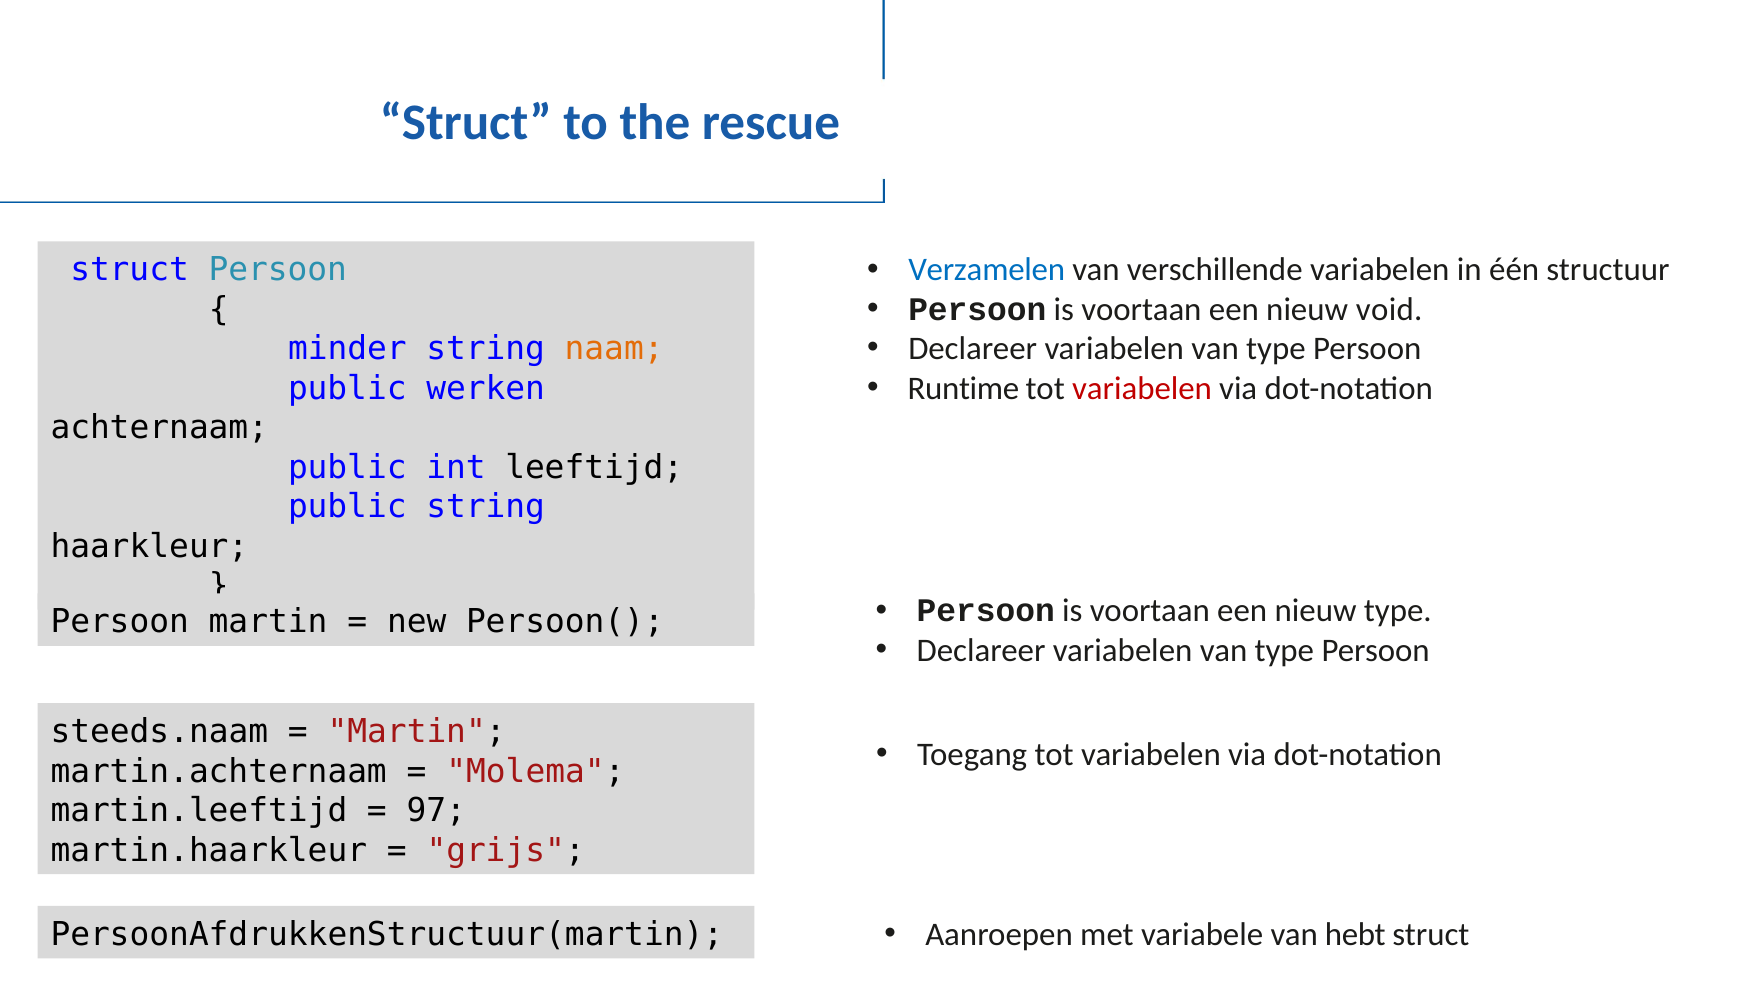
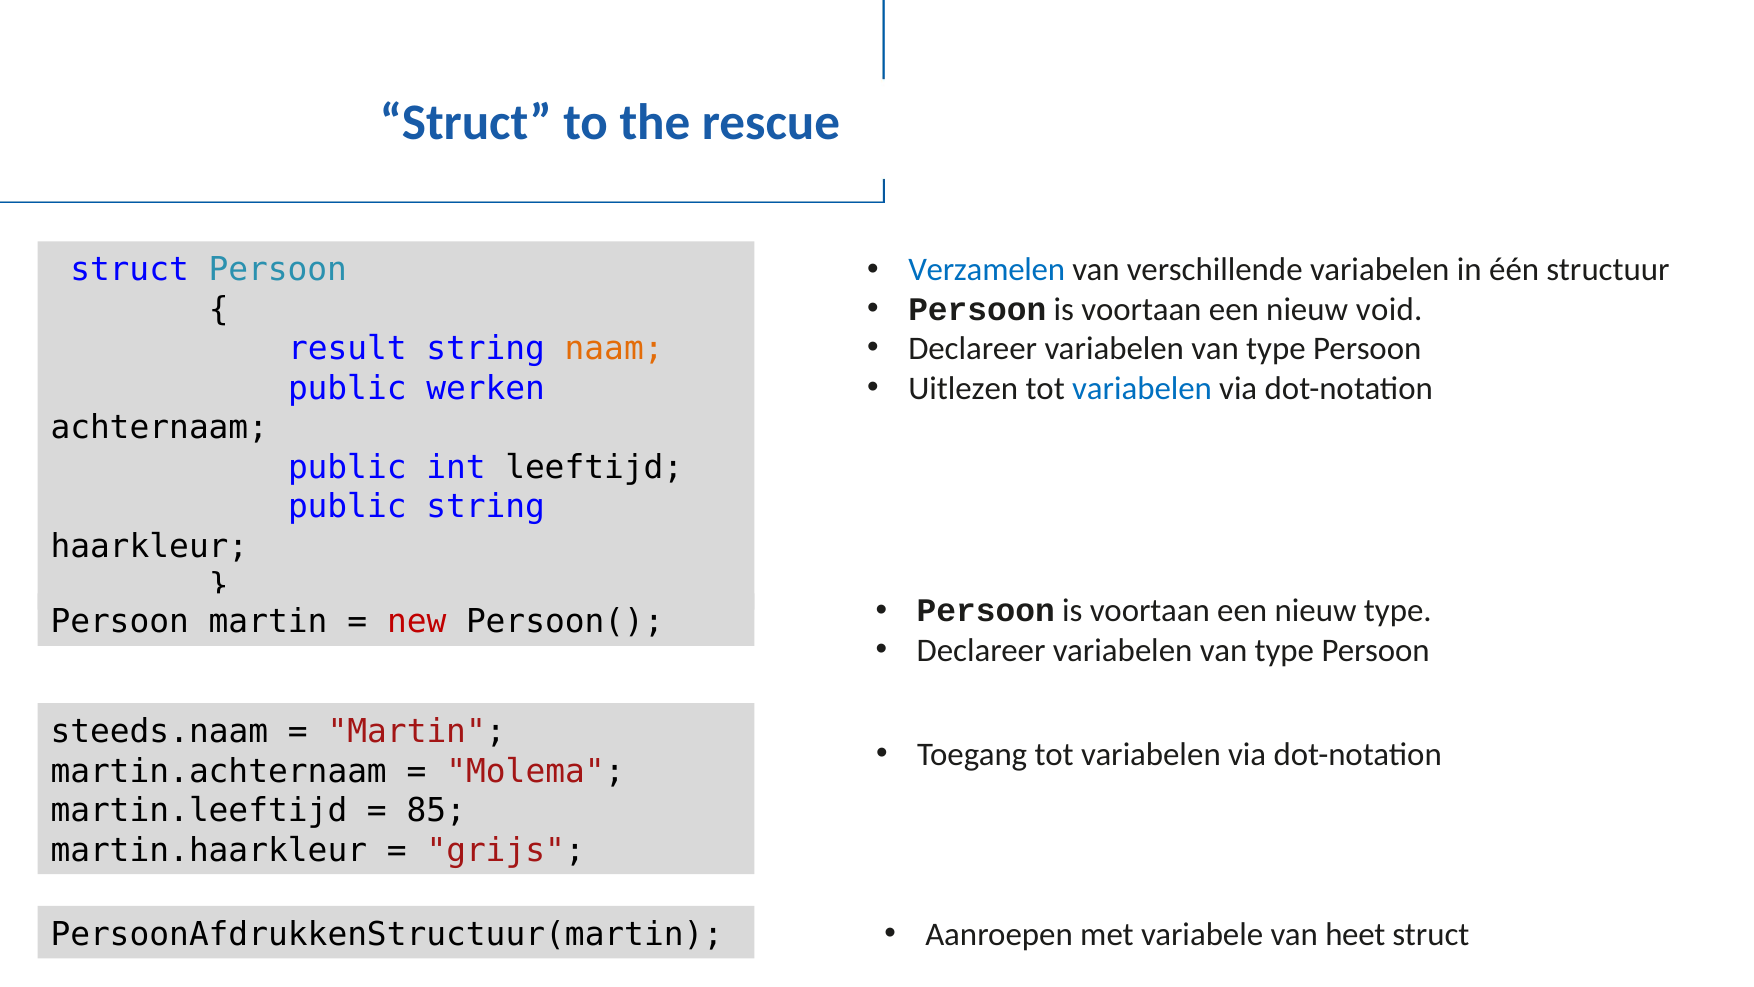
minder: minder -> result (347, 349)
Runtime: Runtime -> Uitlezen (963, 388)
variabelen colour: red -> blue (1142, 388)
new colour: black -> red (417, 622)
97: 97 -> 85 (436, 810)
hebt: hebt -> heet (1355, 934)
